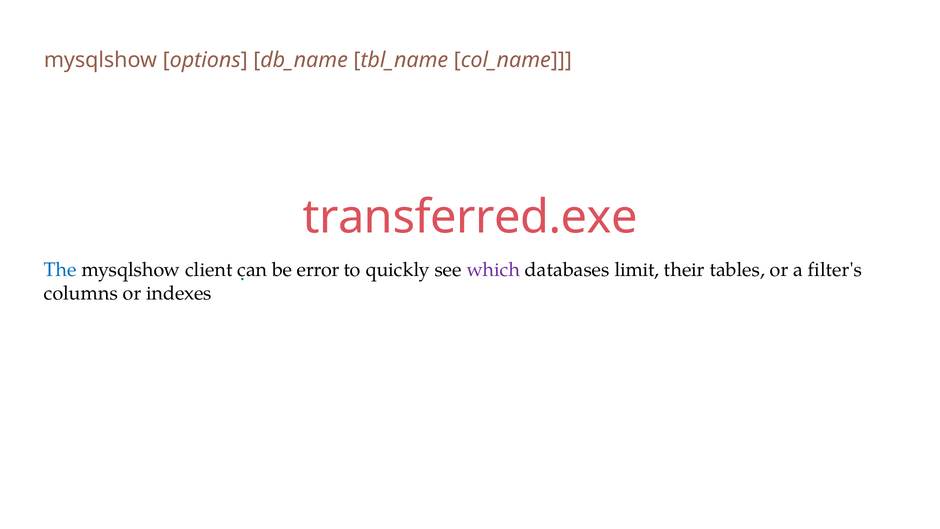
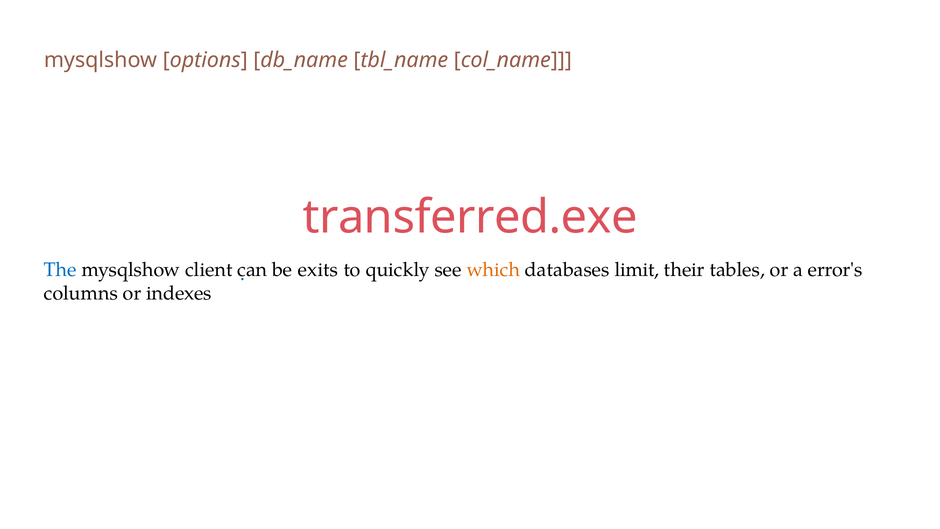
error: error -> exits (318, 270)
which colour: purple -> orange (493, 270)
filter's: filter's -> error's (835, 270)
